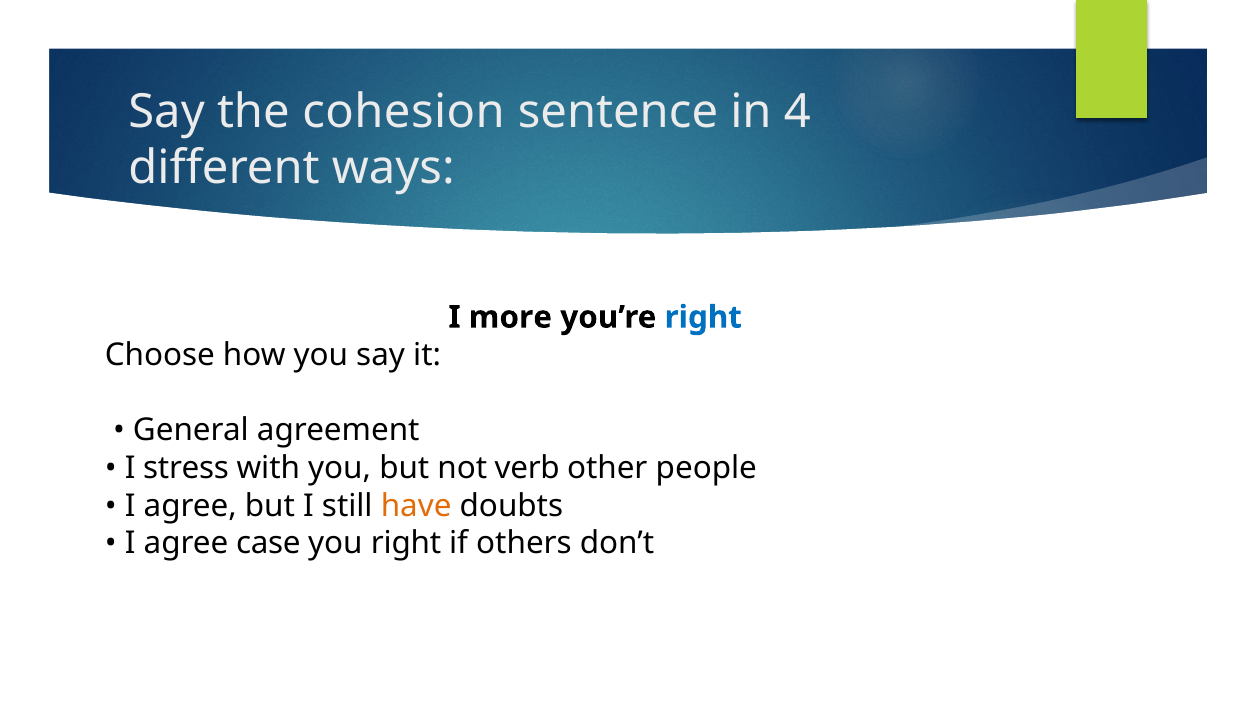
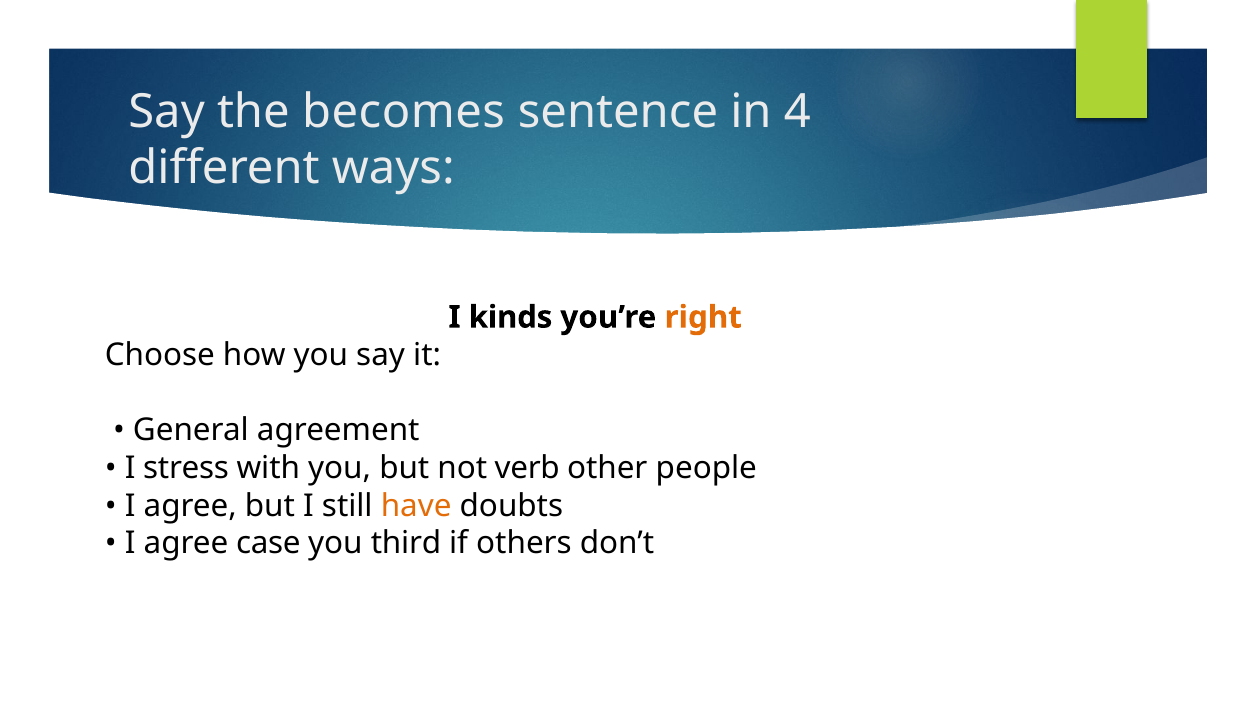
cohesion: cohesion -> becomes (404, 112)
more: more -> kinds (511, 317)
right colour: blue -> orange (703, 317)
you right: right -> third (406, 544)
